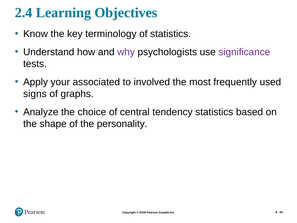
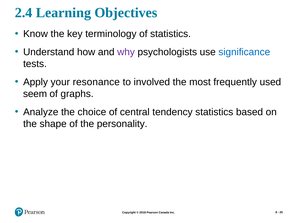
significance colour: purple -> blue (244, 52)
associated: associated -> resonance (96, 82)
signs: signs -> seem (35, 94)
